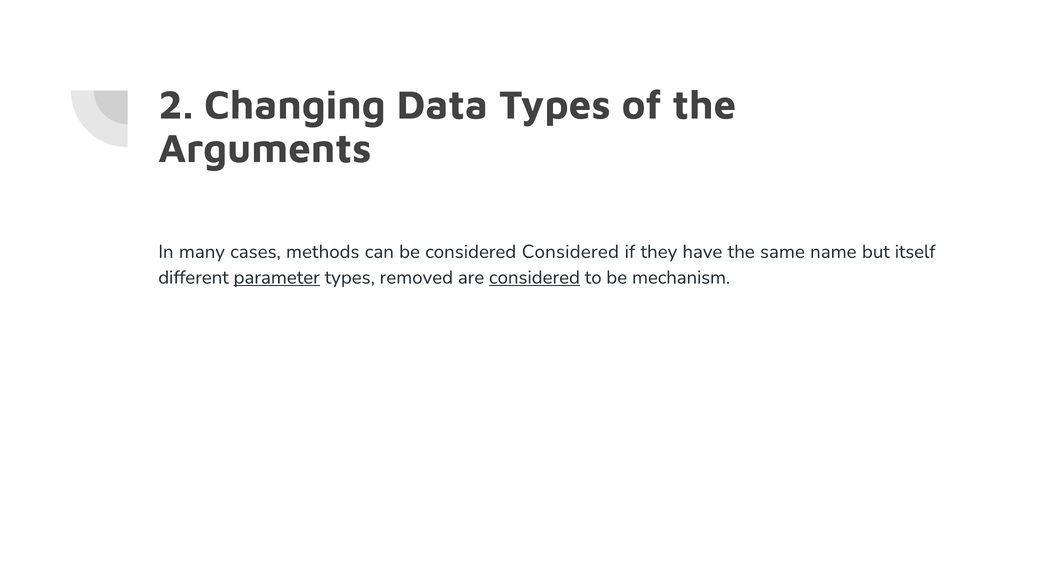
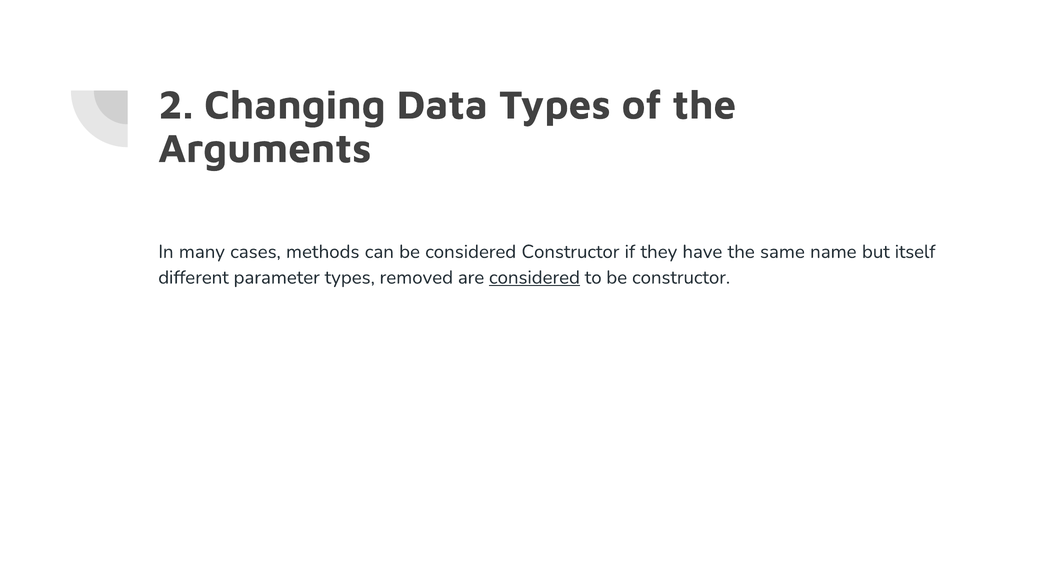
considered Considered: Considered -> Constructor (570, 252)
parameter underline: present -> none (277, 278)
be mechanism: mechanism -> constructor (681, 278)
